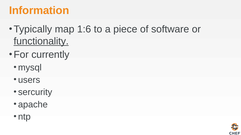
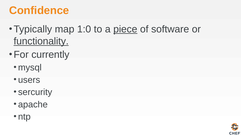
Information: Information -> Confidence (39, 10)
1:6: 1:6 -> 1:0 (84, 29)
piece underline: none -> present (125, 29)
